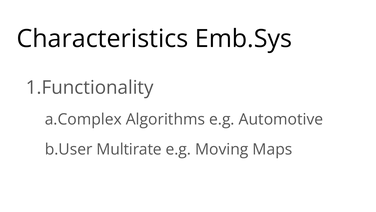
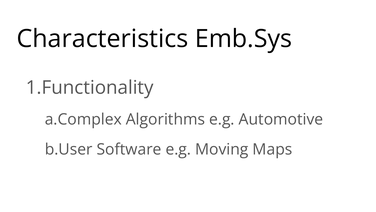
Multirate: Multirate -> Software (129, 149)
